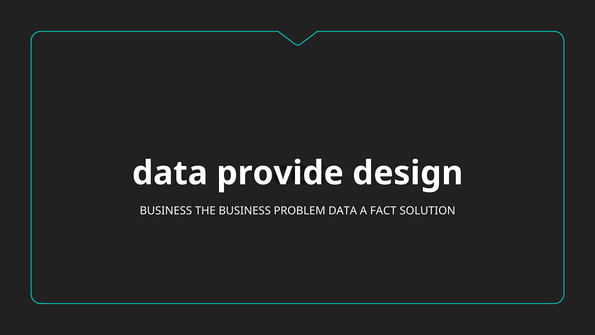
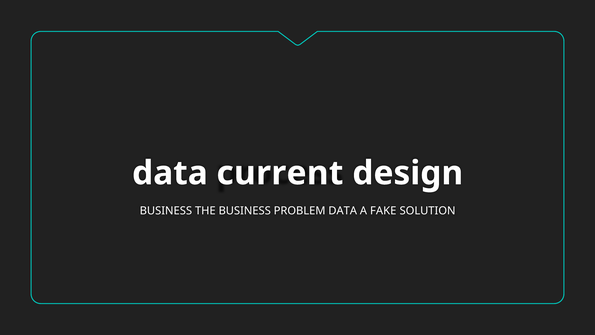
provide: provide -> current (280, 173)
FACT: FACT -> FAKE (383, 211)
